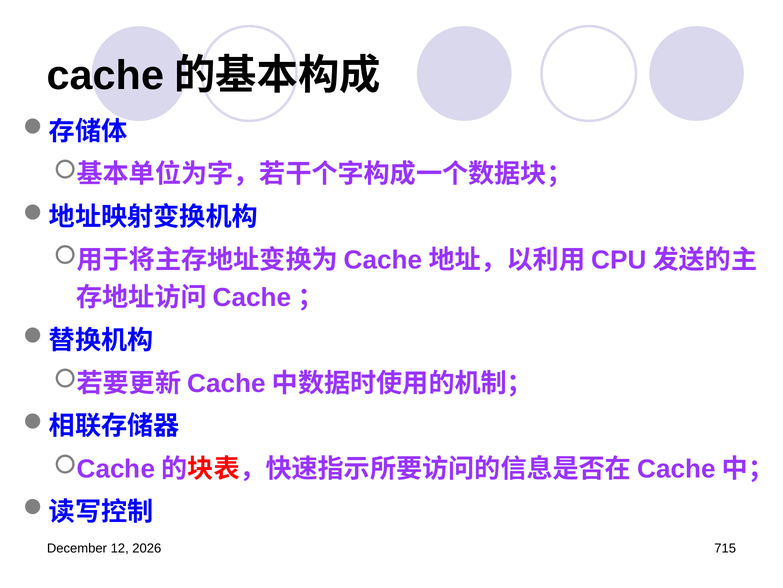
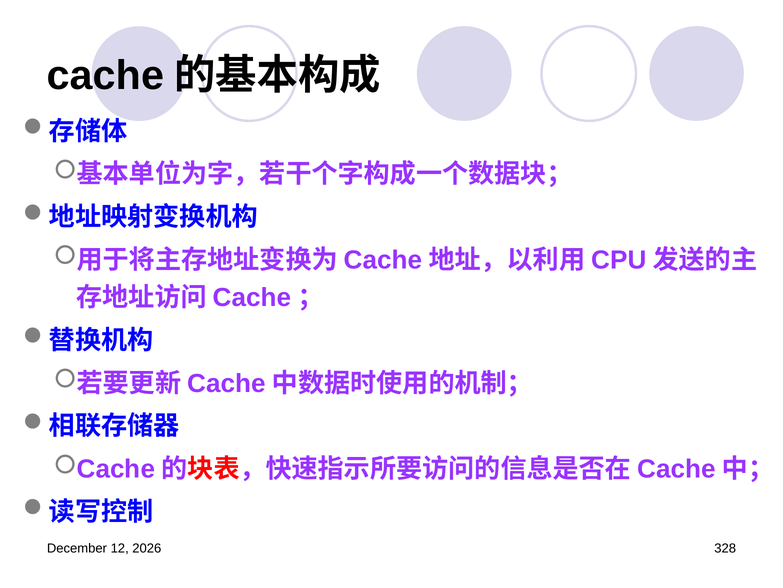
715: 715 -> 328 (725, 548)
